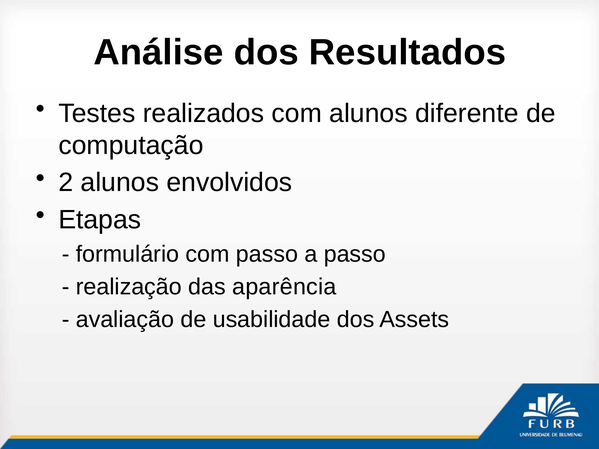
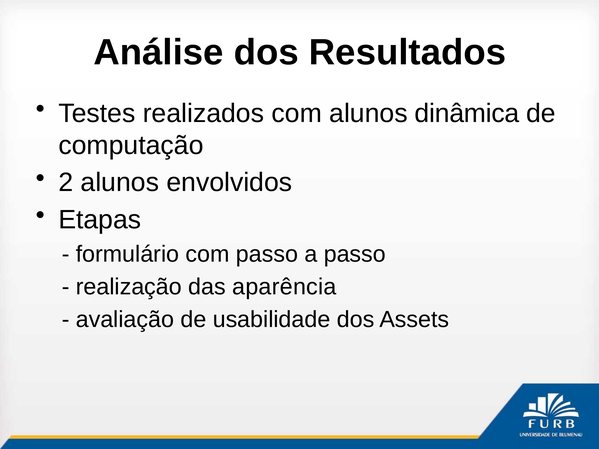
diferente: diferente -> dinâmica (467, 113)
